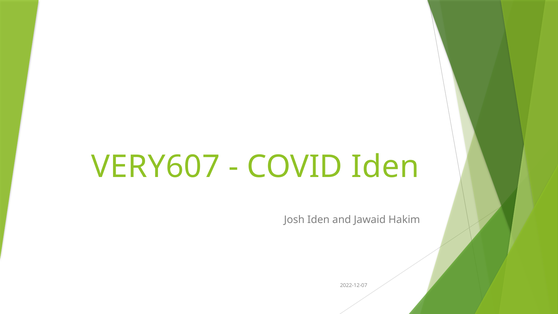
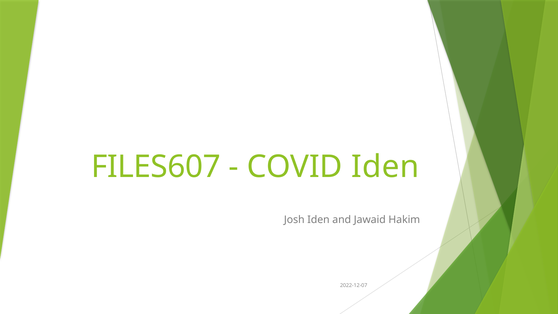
VERY607: VERY607 -> FILES607 (156, 167)
